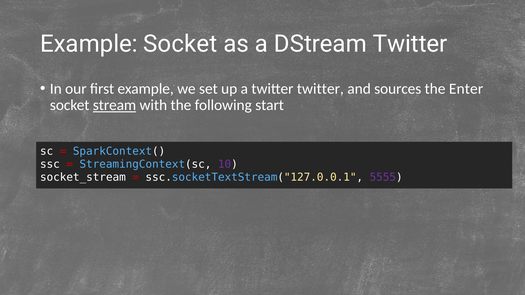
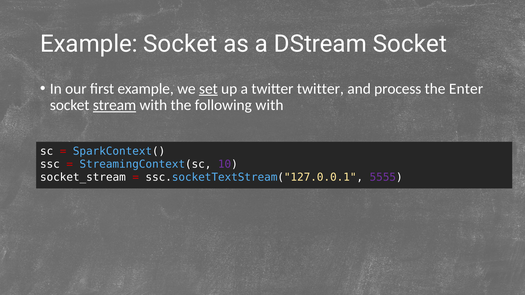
DStream Twitter: Twitter -> Socket (410, 44)
set underline: none -> present (208, 89)
sources: sources -> process (398, 89)
following start: start -> with (269, 105)
